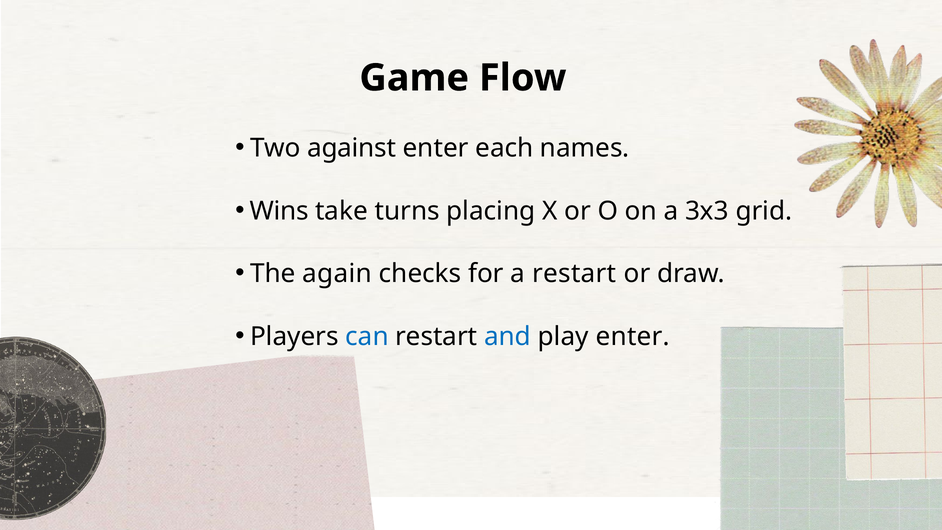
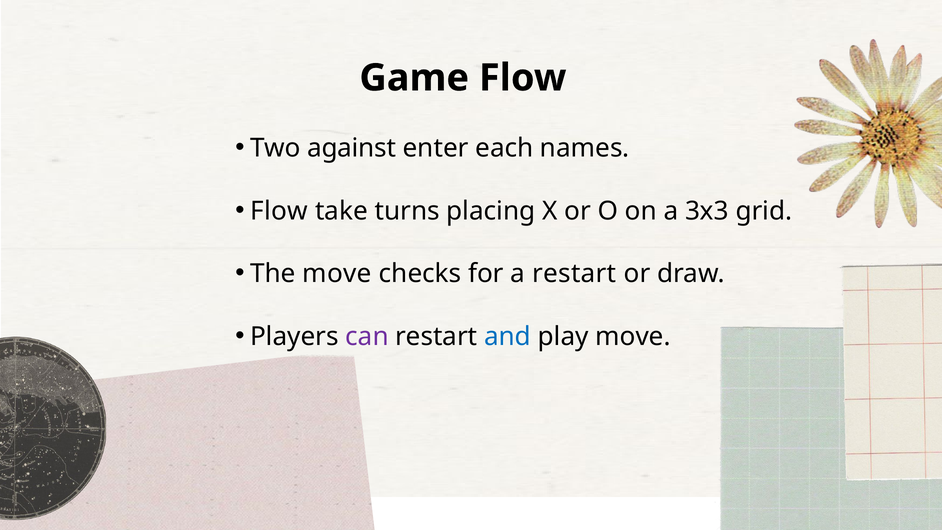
Wins: Wins -> Flow (279, 211)
The again: again -> move (337, 274)
can colour: blue -> purple (367, 336)
play enter: enter -> move (633, 336)
